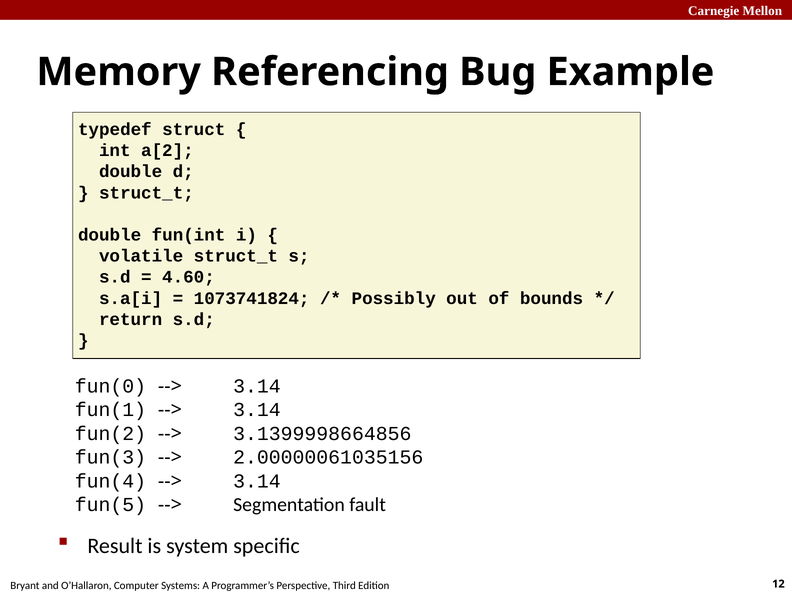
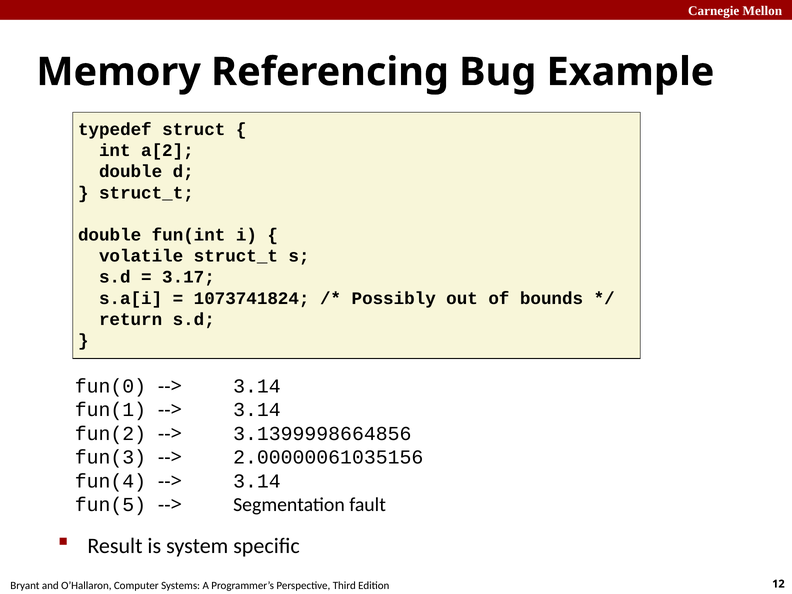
4.60: 4.60 -> 3.17 (188, 277)
